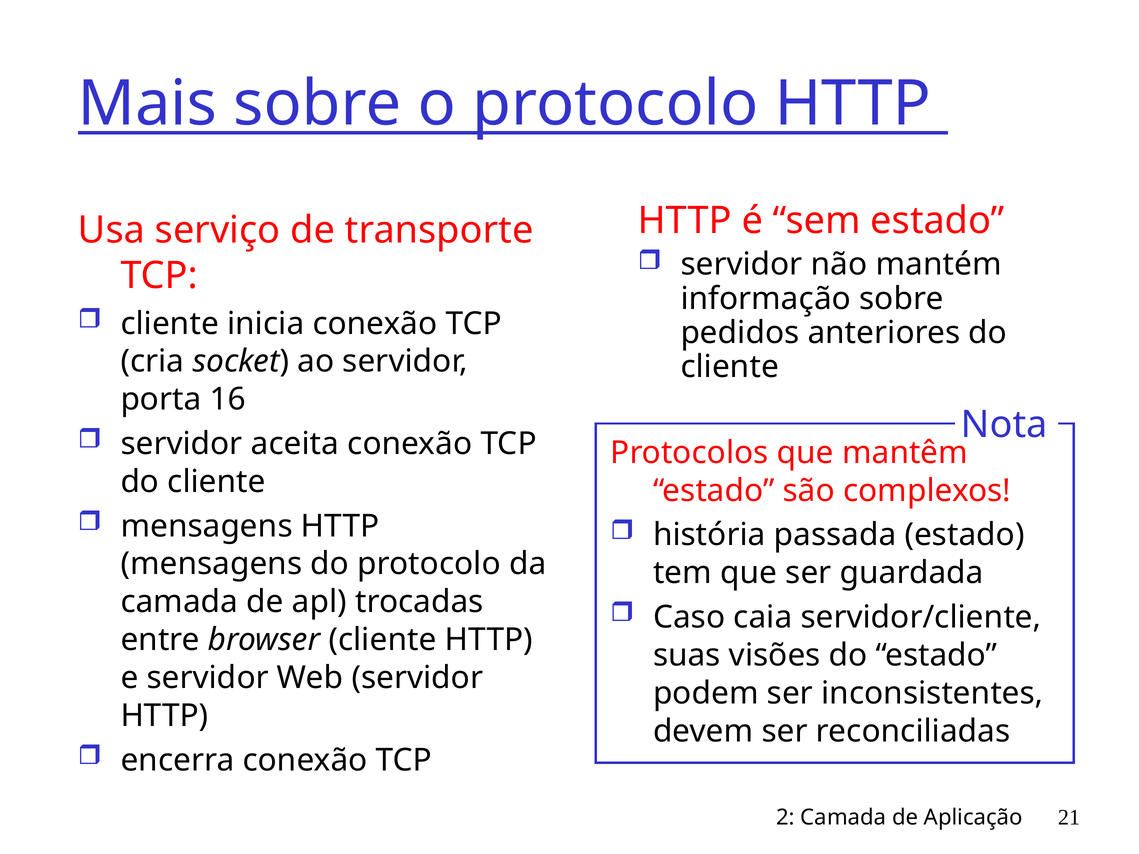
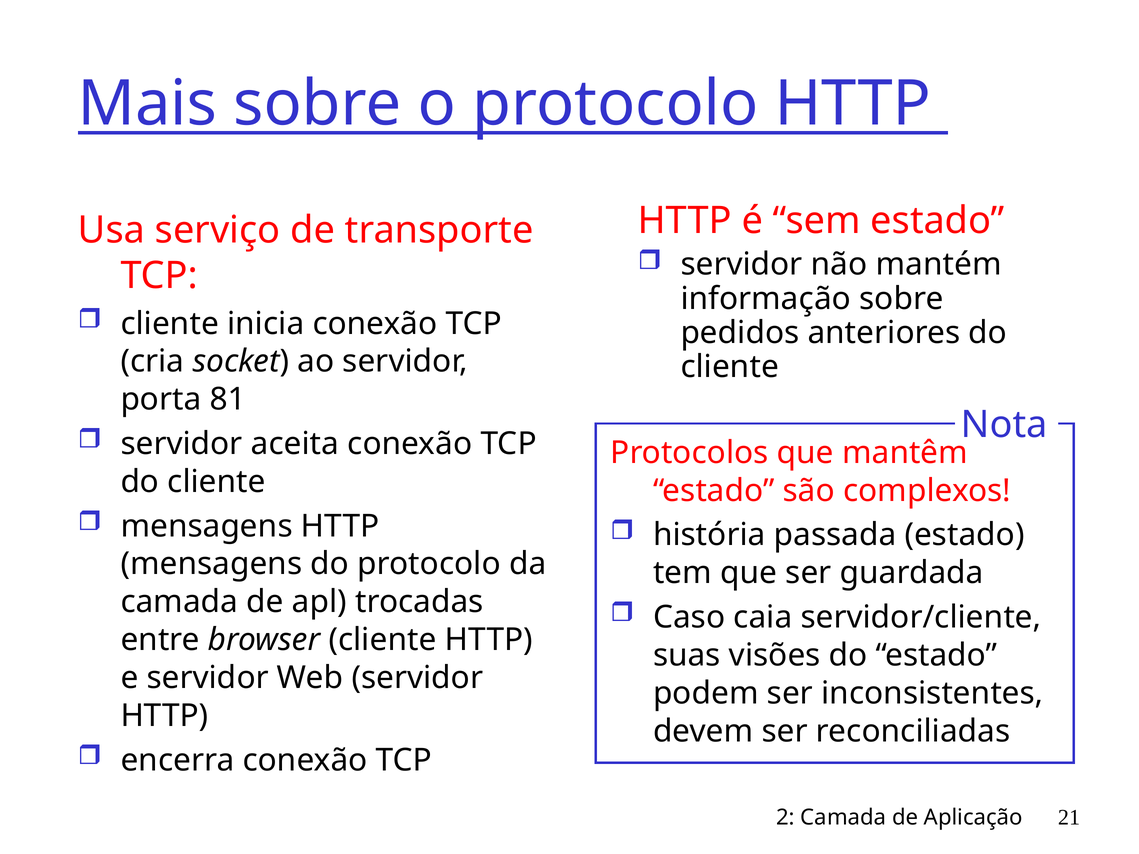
16: 16 -> 81 (228, 400)
